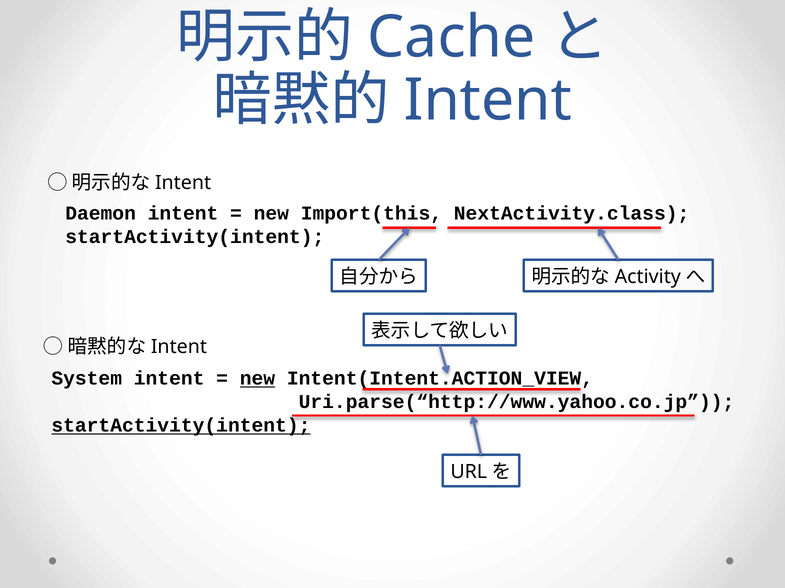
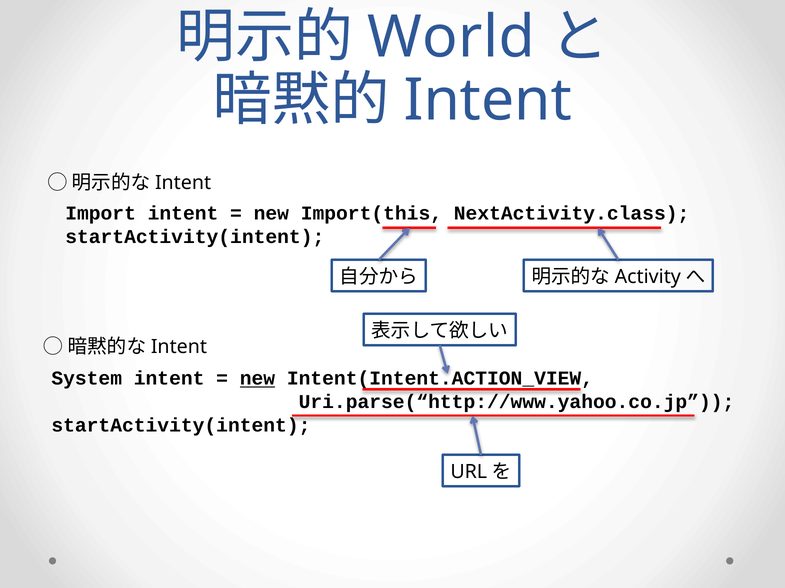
Cache: Cache -> World (451, 37)
Daemon: Daemon -> Import (101, 214)
startActivity(intent underline: present -> none (181, 426)
